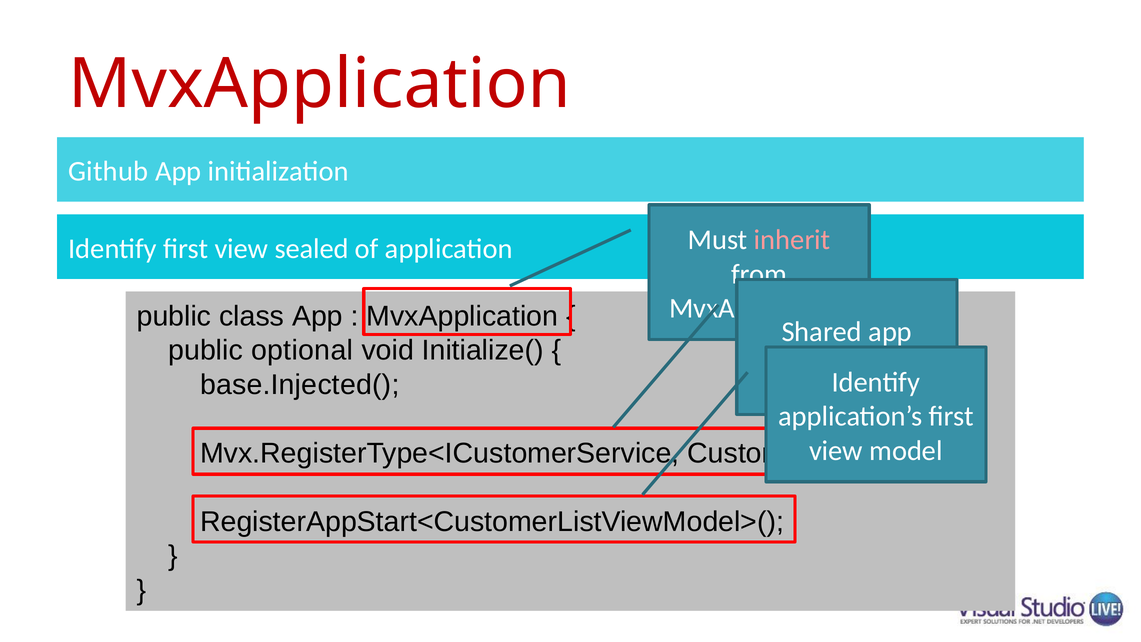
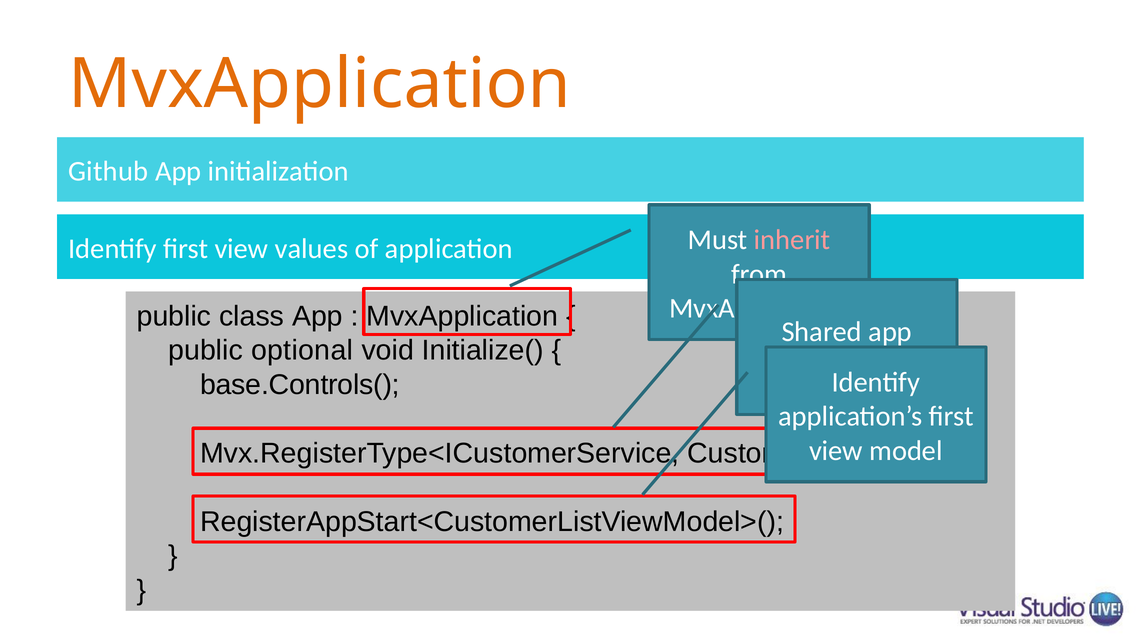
MvxApplication colour: red -> orange (320, 84)
sealed: sealed -> values (312, 249)
base.Injected(: base.Injected( -> base.Controls( (300, 385)
